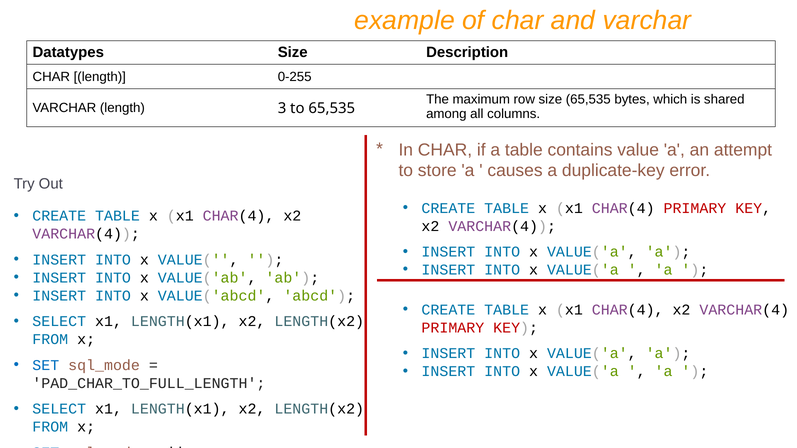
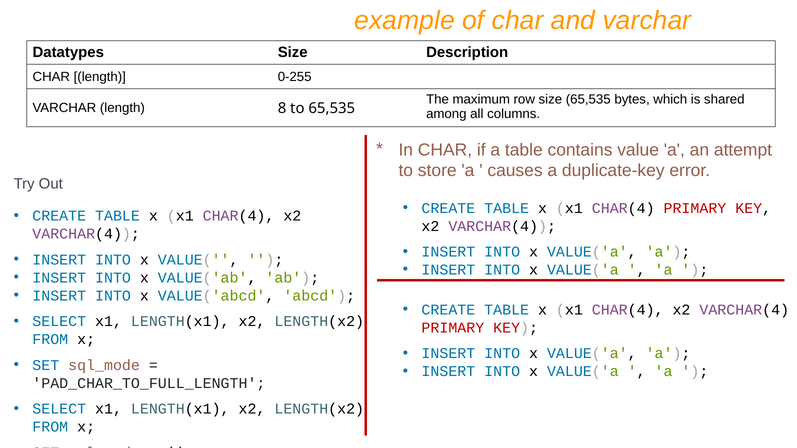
3: 3 -> 8 (282, 108)
